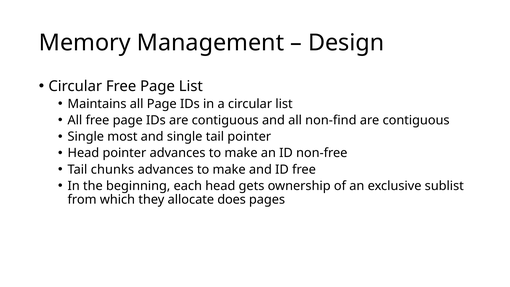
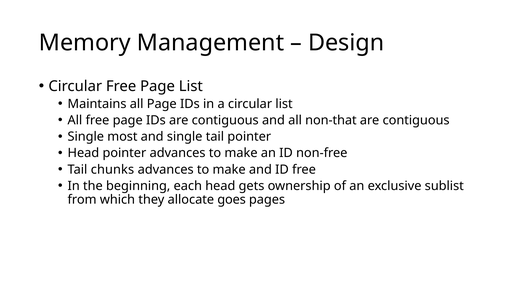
non-find: non-find -> non-that (331, 120)
does: does -> goes (232, 200)
